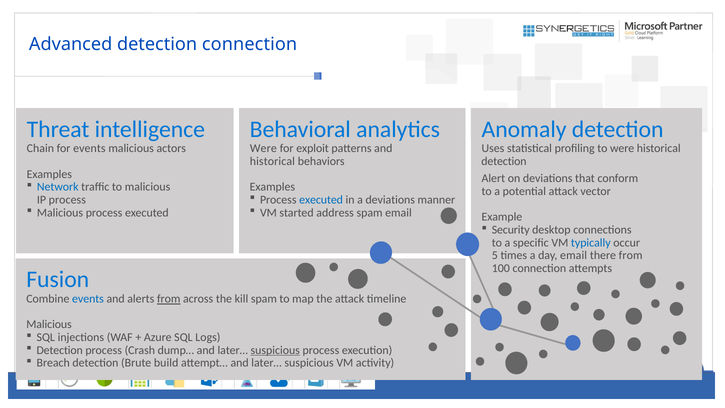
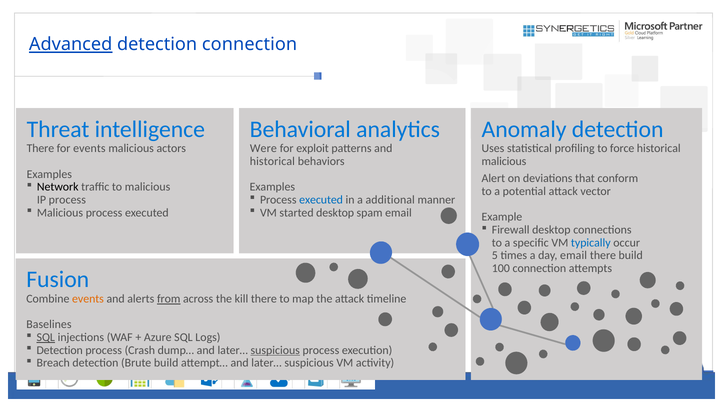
Advanced underline: none -> present (71, 44)
Chain: Chain -> There (40, 148)
to were: were -> force (622, 148)
detection: detection -> malicious (504, 161)
Network colour: blue -> black (58, 187)
a deviations: deviations -> additional (390, 200)
started address: address -> desktop (335, 212)
Security: Security -> Firewall (511, 230)
there from: from -> build (631, 255)
events colour: blue -> orange (88, 299)
kill spam: spam -> there (264, 299)
Malicious: Malicious -> Baselines (49, 324)
SQL underline: none -> present (46, 337)
